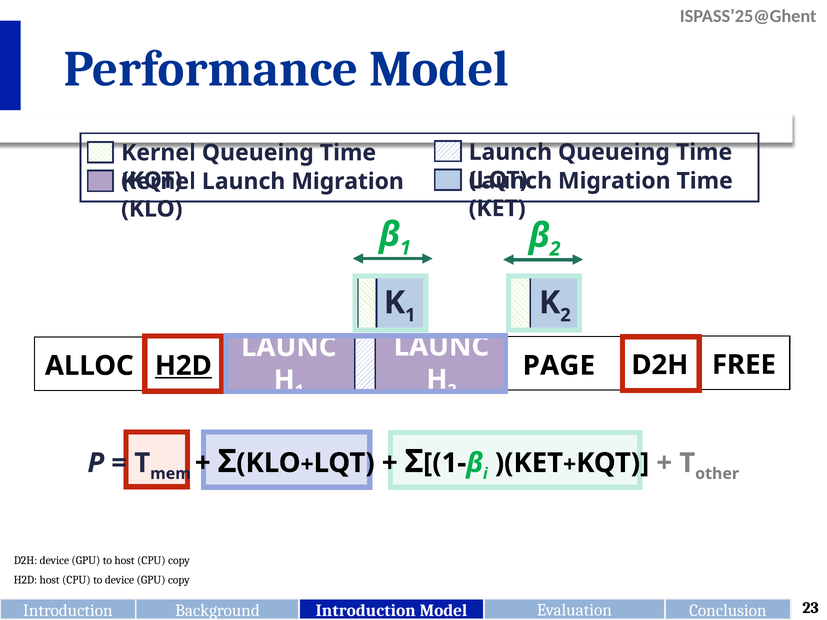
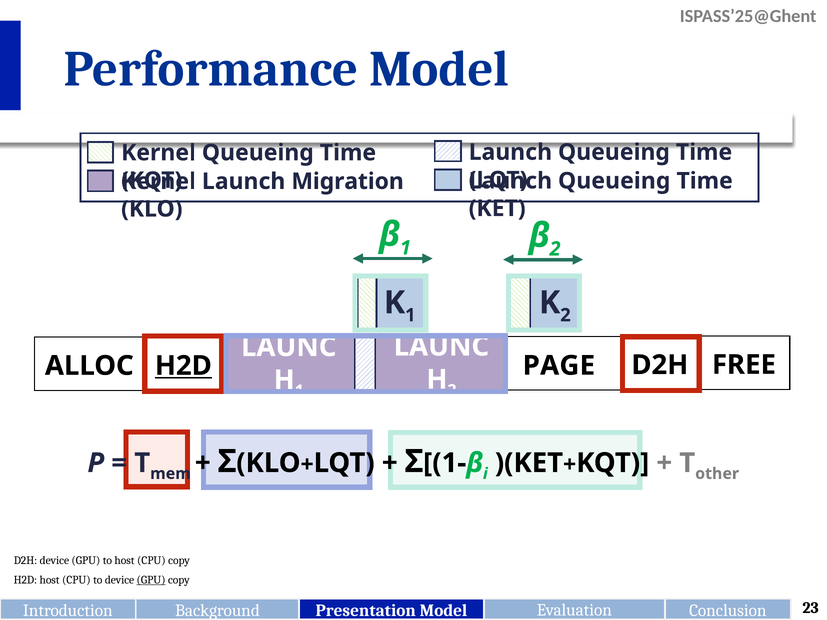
Migration: Migration -> Queueing (614, 181)
GPU underline: none -> present (151, 580)
Background Introduction: Introduction -> Presentation (366, 611)
